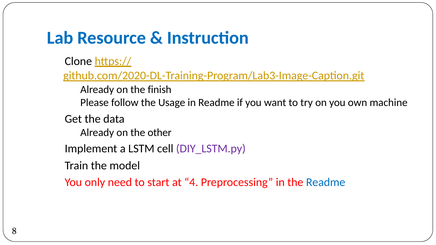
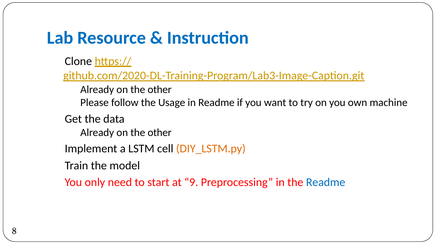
finish: finish -> other (160, 90)
DIY_LSTM.py colour: purple -> orange (211, 149)
4: 4 -> 9 (191, 182)
